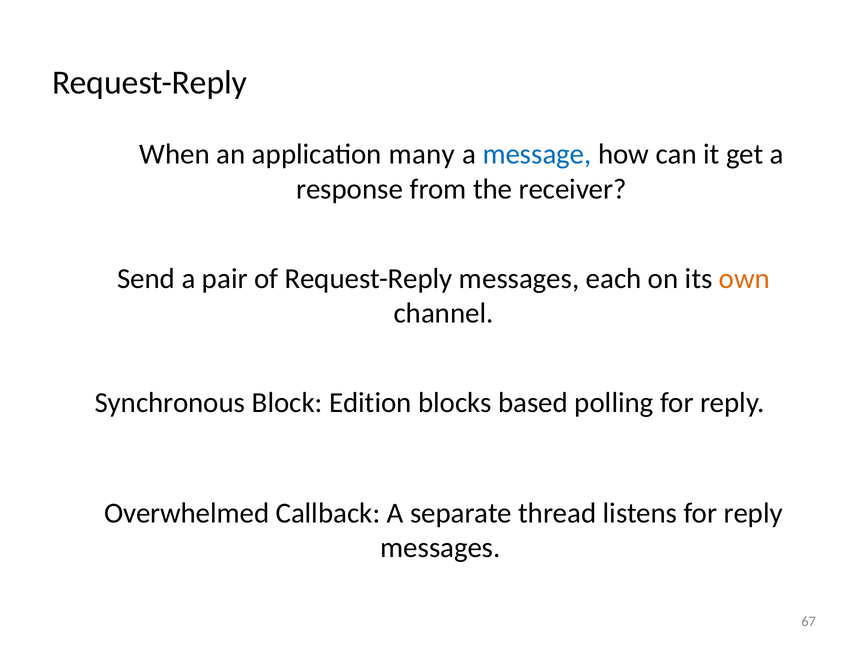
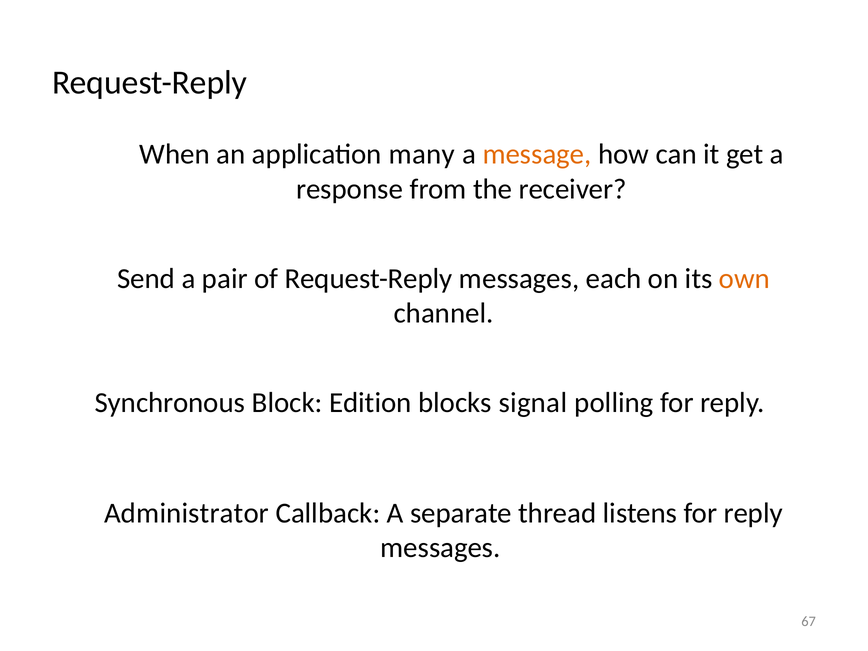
message colour: blue -> orange (537, 154)
based: based -> signal (533, 403)
Overwhelmed: Overwhelmed -> Administrator (187, 513)
